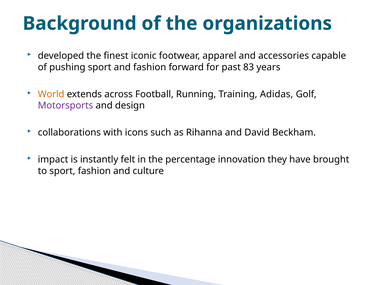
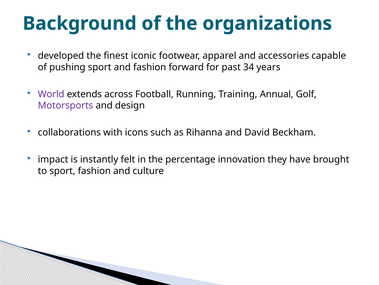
83: 83 -> 34 (249, 67)
World colour: orange -> purple (51, 94)
Adidas: Adidas -> Annual (277, 94)
